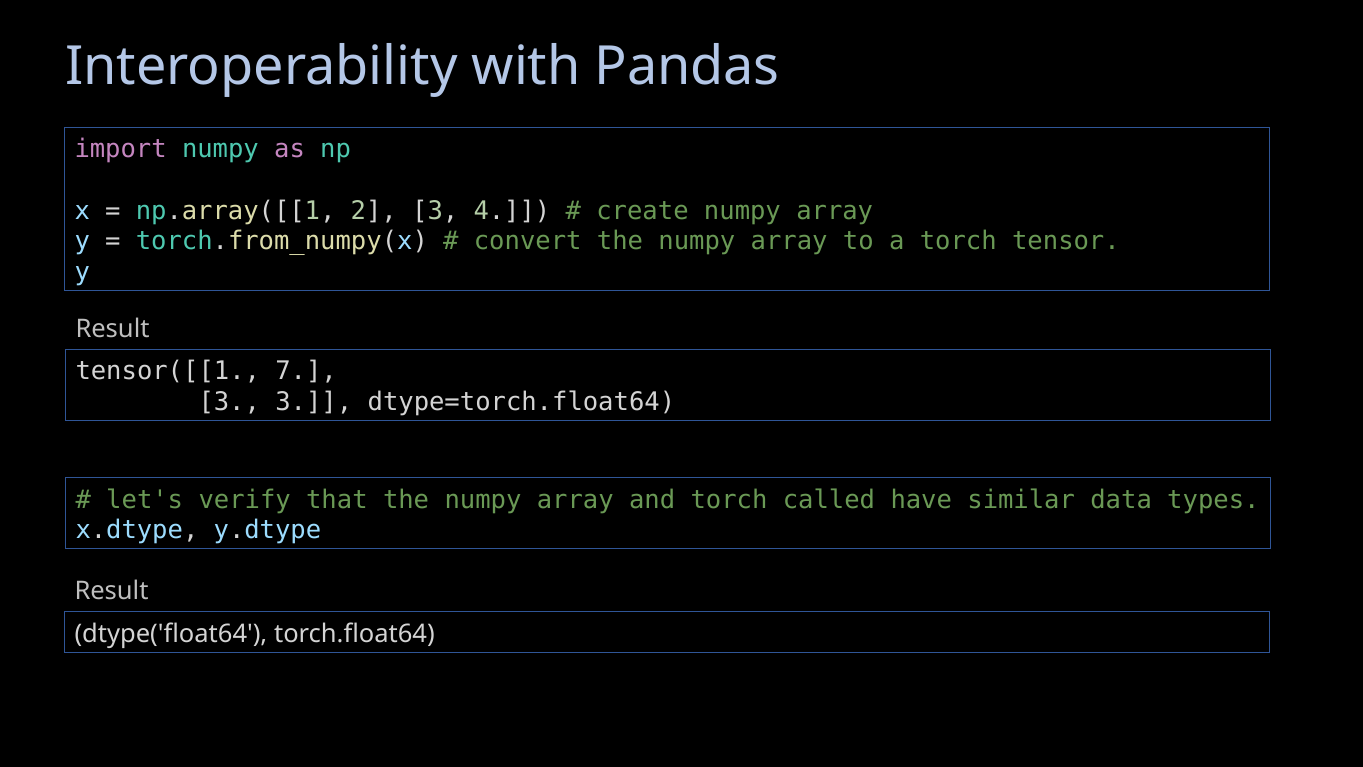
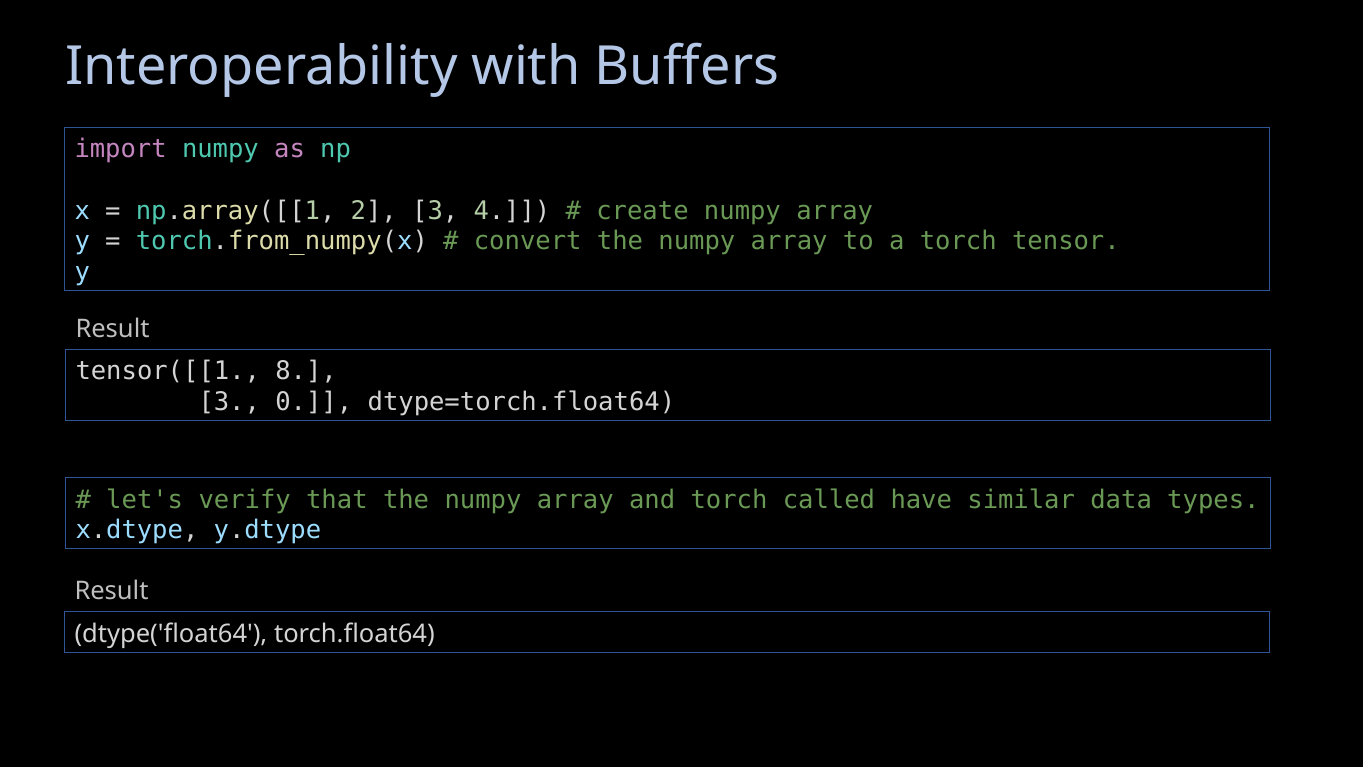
Pandas: Pandas -> Buffers (687, 67)
7: 7 -> 8 (306, 371)
3 3: 3 -> 0 (314, 402)
